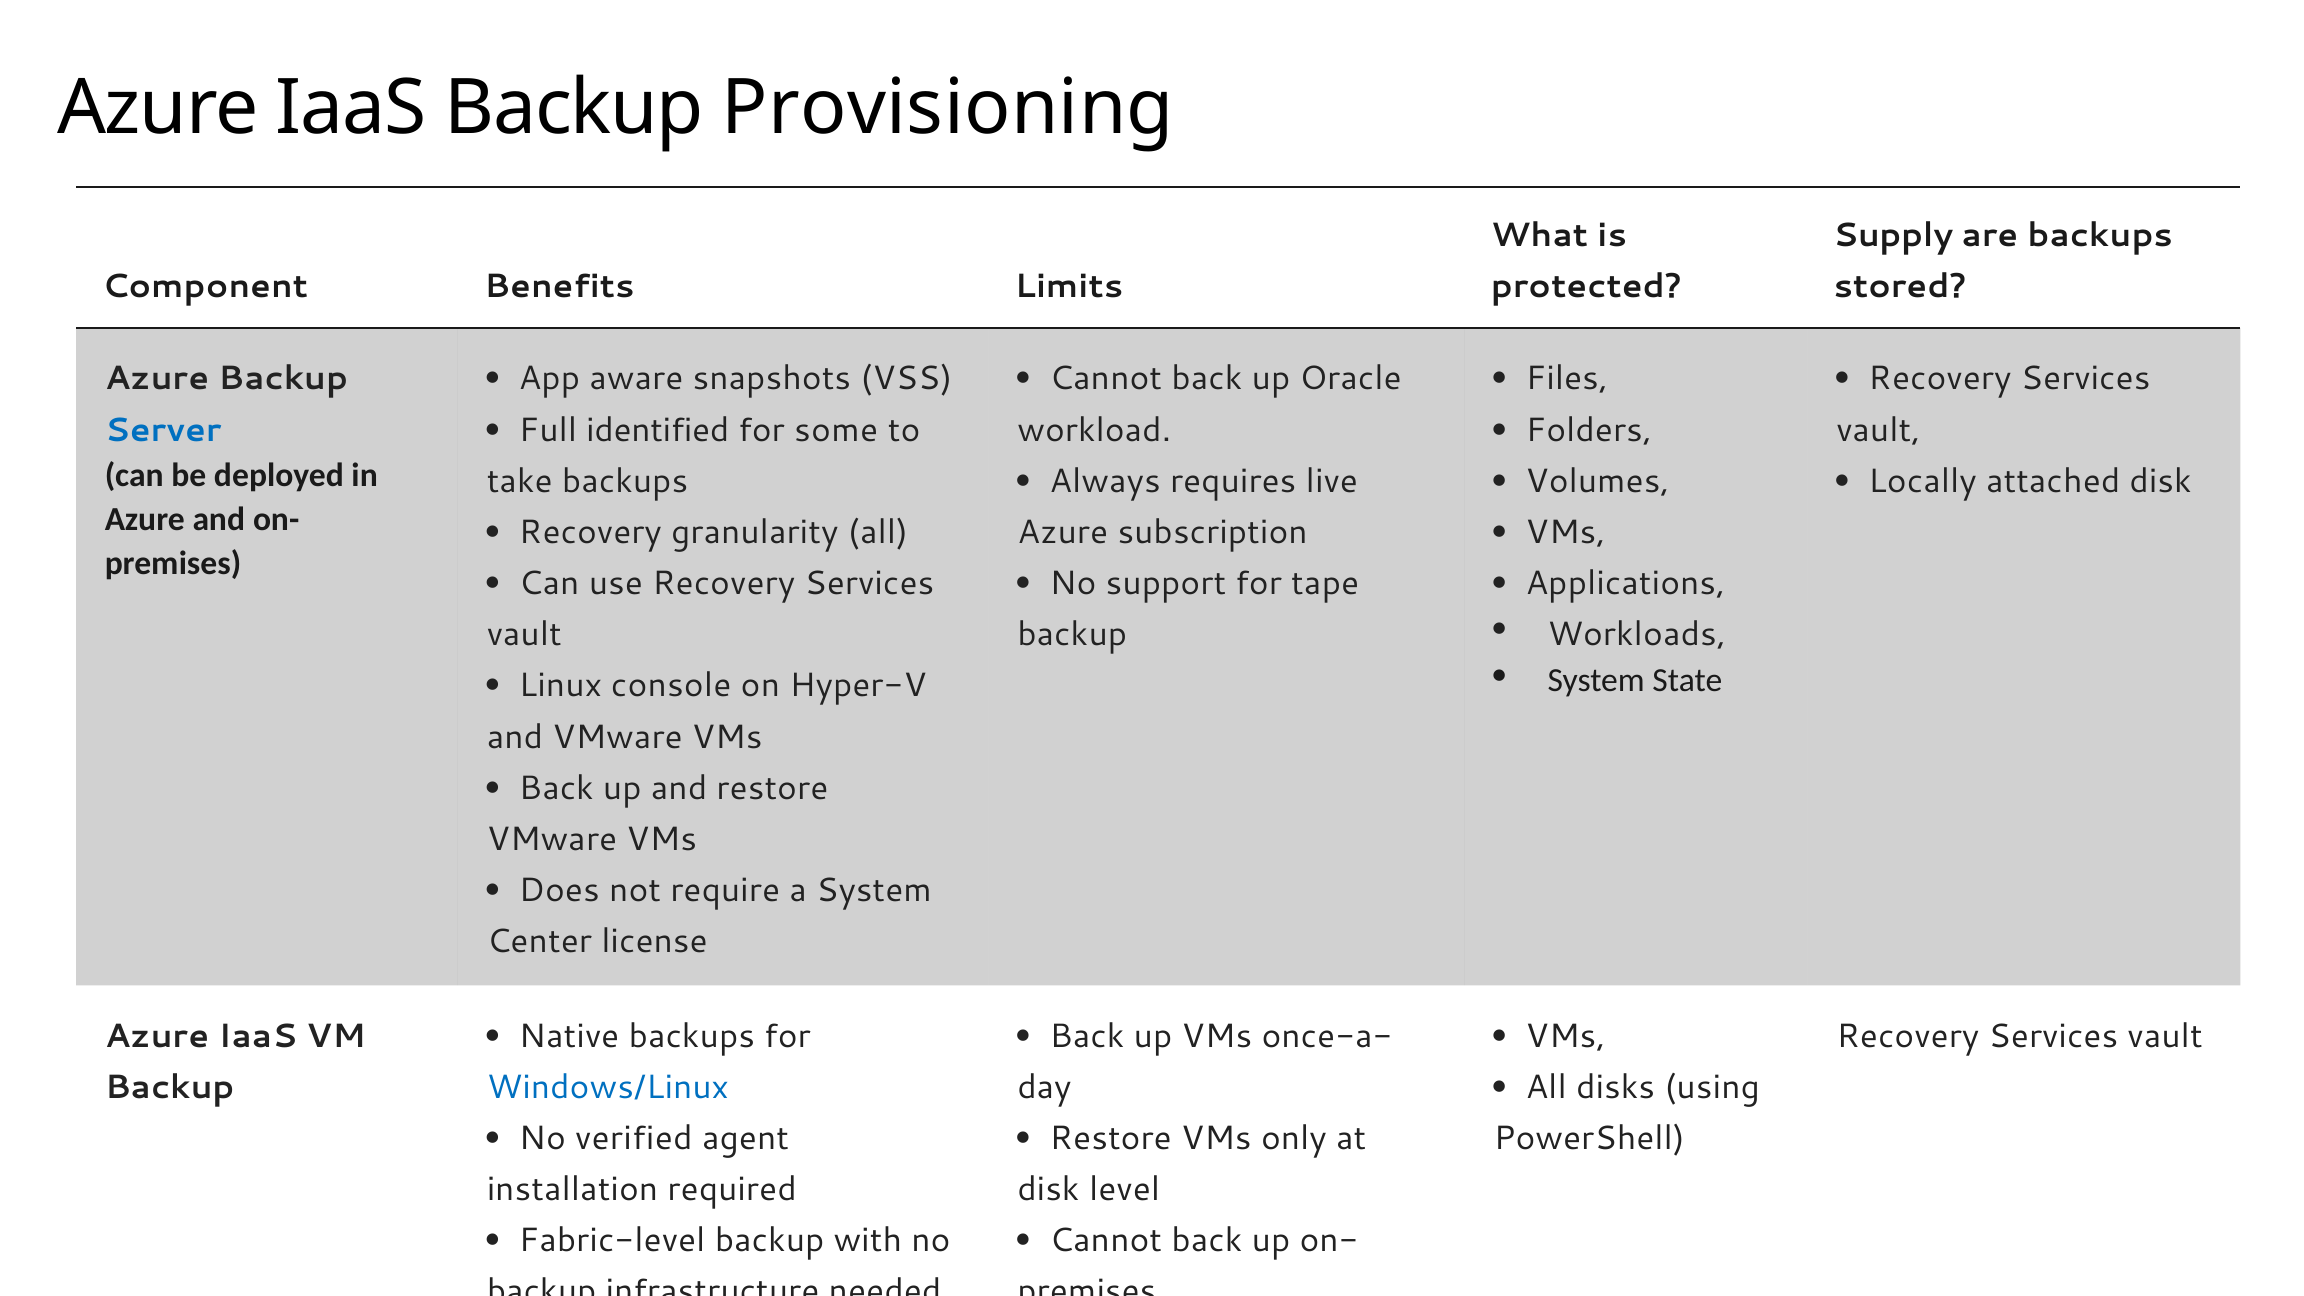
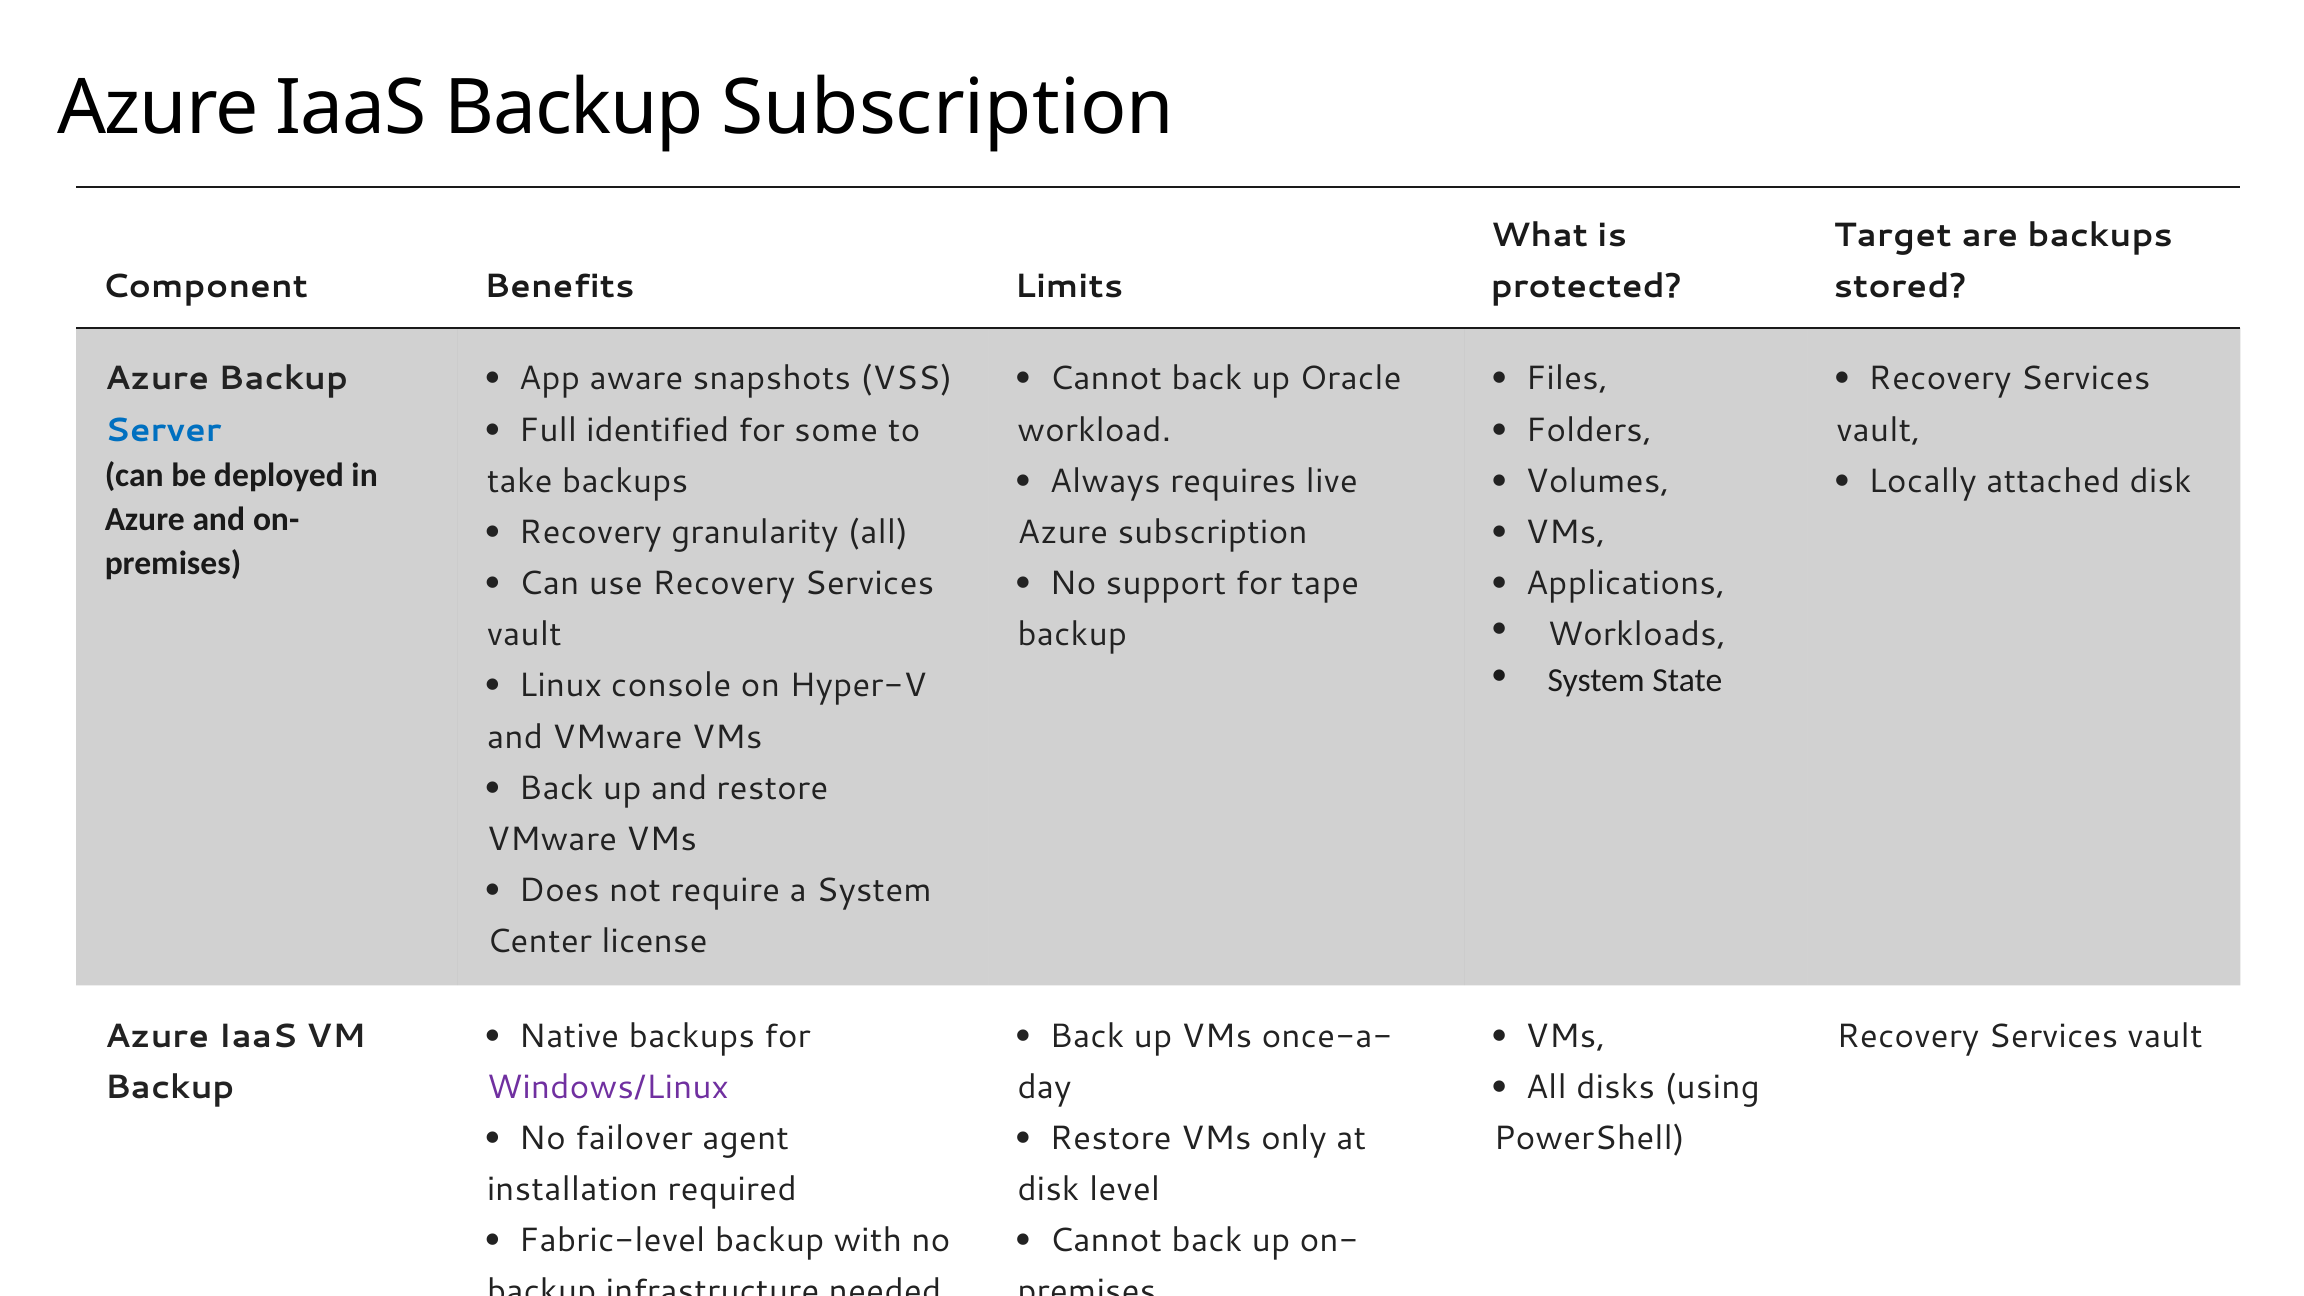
Backup Provisioning: Provisioning -> Subscription (948, 108)
Supply: Supply -> Target (1893, 235)
Windows/Linux colour: blue -> purple (608, 1087)
verified: verified -> failover (634, 1138)
